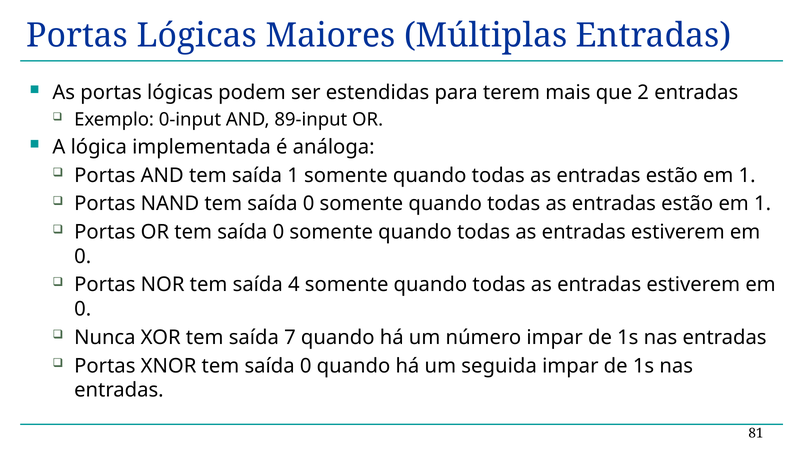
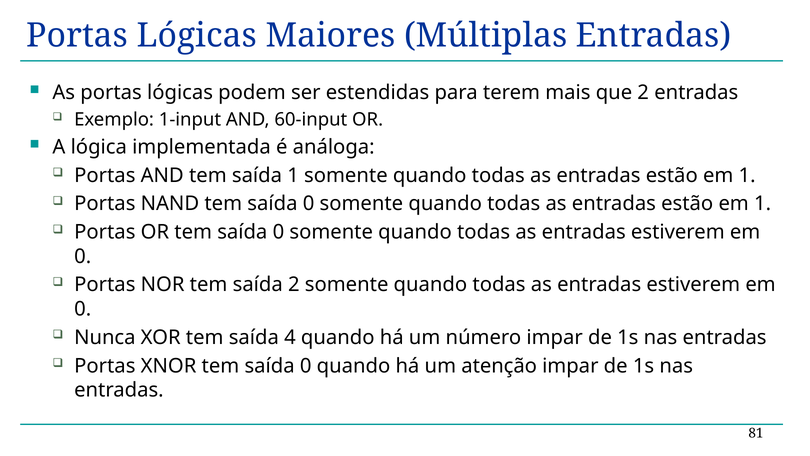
0-input: 0-input -> 1-input (190, 119)
89-input: 89-input -> 60-input (311, 119)
saída 4: 4 -> 2 (294, 285)
7: 7 -> 4 (290, 337)
seguida: seguida -> atenção (499, 366)
